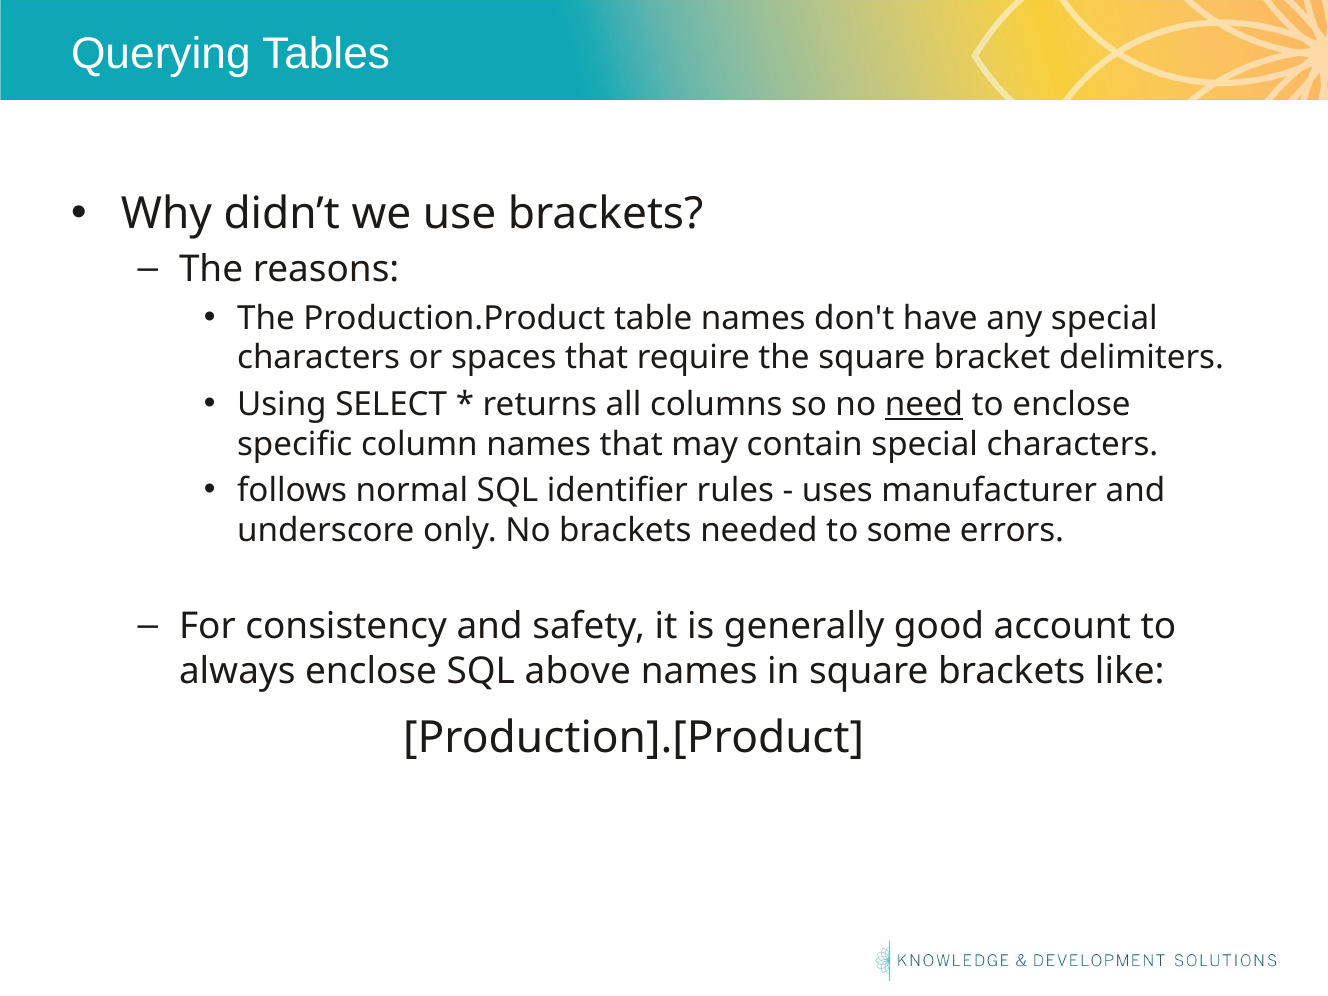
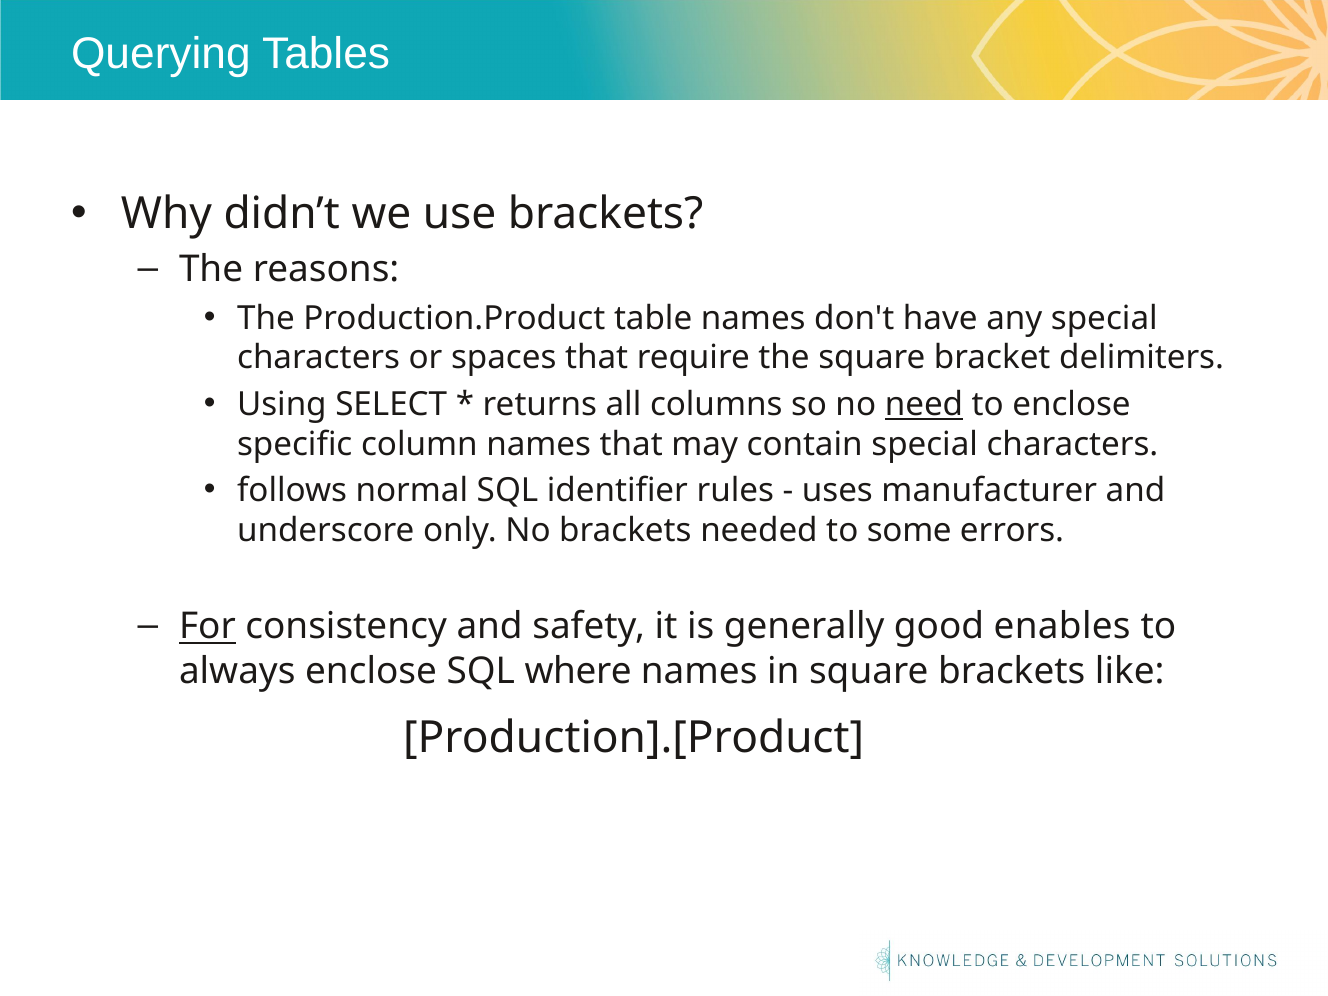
For underline: none -> present (207, 627)
account: account -> enables (1062, 627)
above: above -> where (578, 671)
